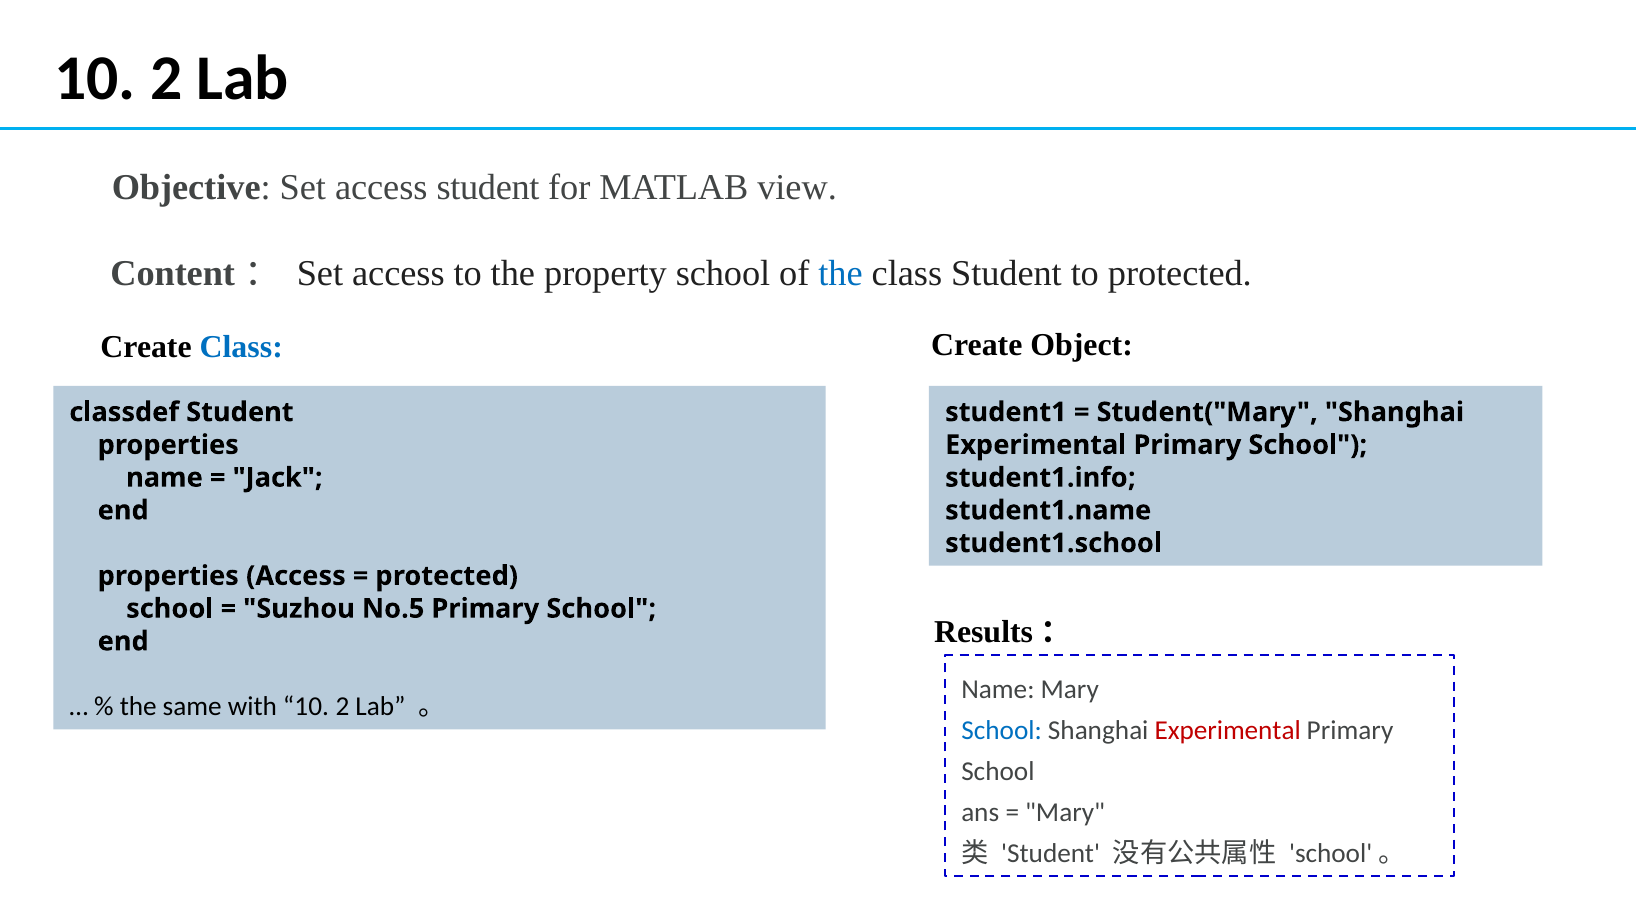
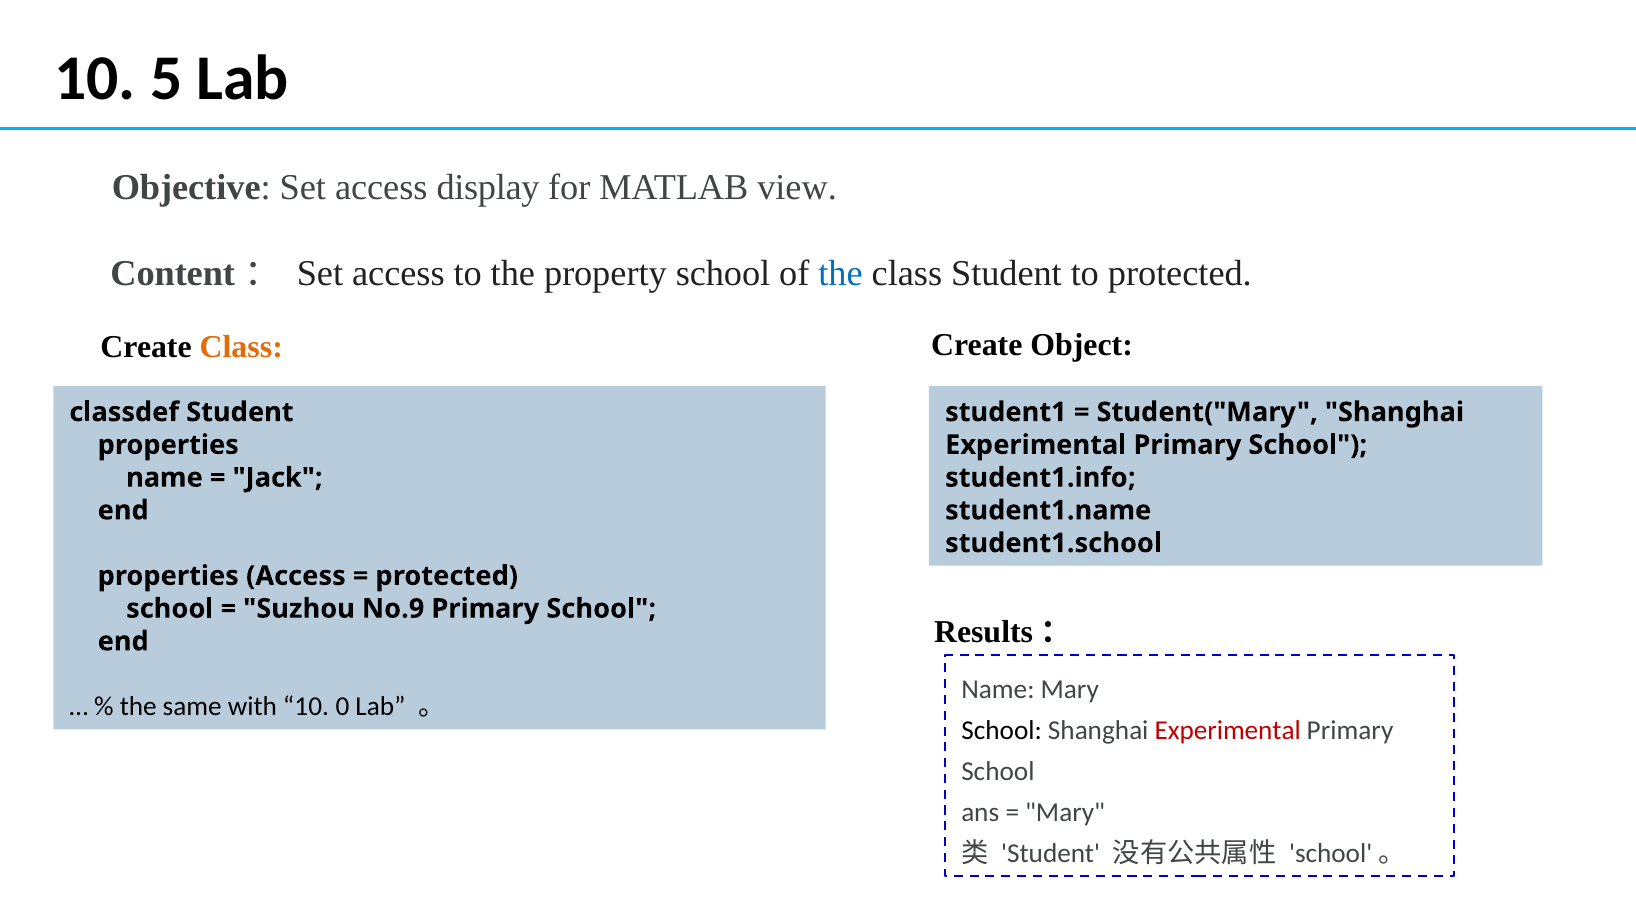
2: 2 -> 5 (166, 78)
access student: student -> display (488, 187)
Class colour: blue -> orange (241, 346)
No.5: No.5 -> No.9 (393, 608)
with 10 2: 2 -> 0 (342, 706)
School colour: blue -> black (1002, 730)
